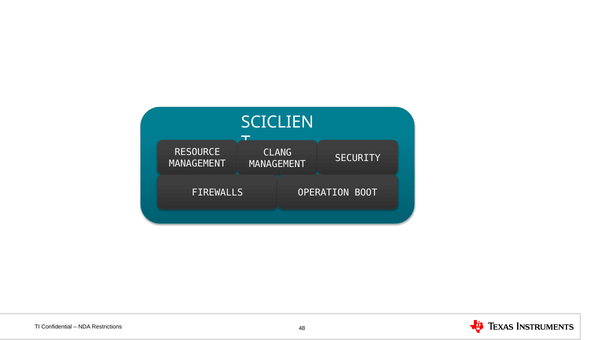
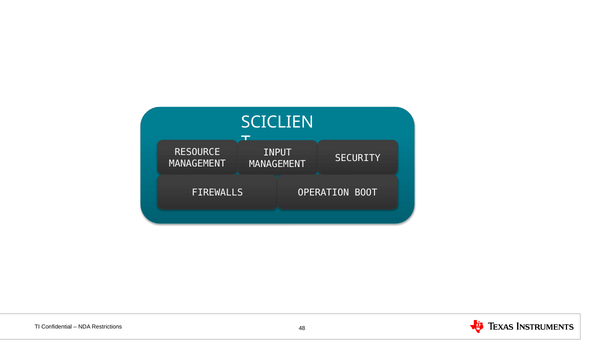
CLANG: CLANG -> INPUT (277, 153)
